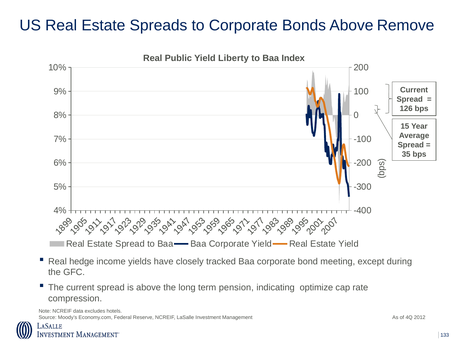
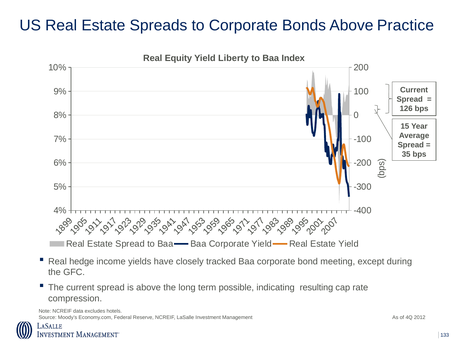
Remove: Remove -> Practice (405, 25)
Public: Public -> Equity (178, 58)
pension: pension -> possible (236, 288)
optimize: optimize -> resulting (316, 288)
